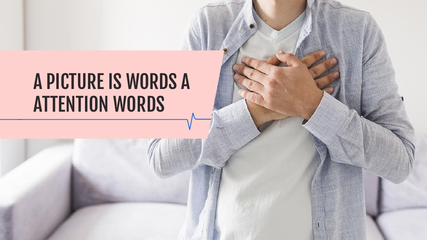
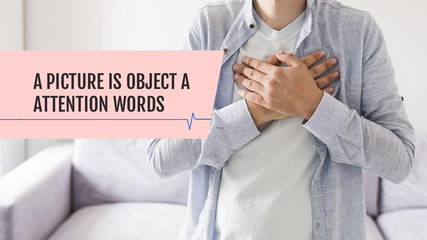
IS WORDS: WORDS -> OBJECT (152, 83)
